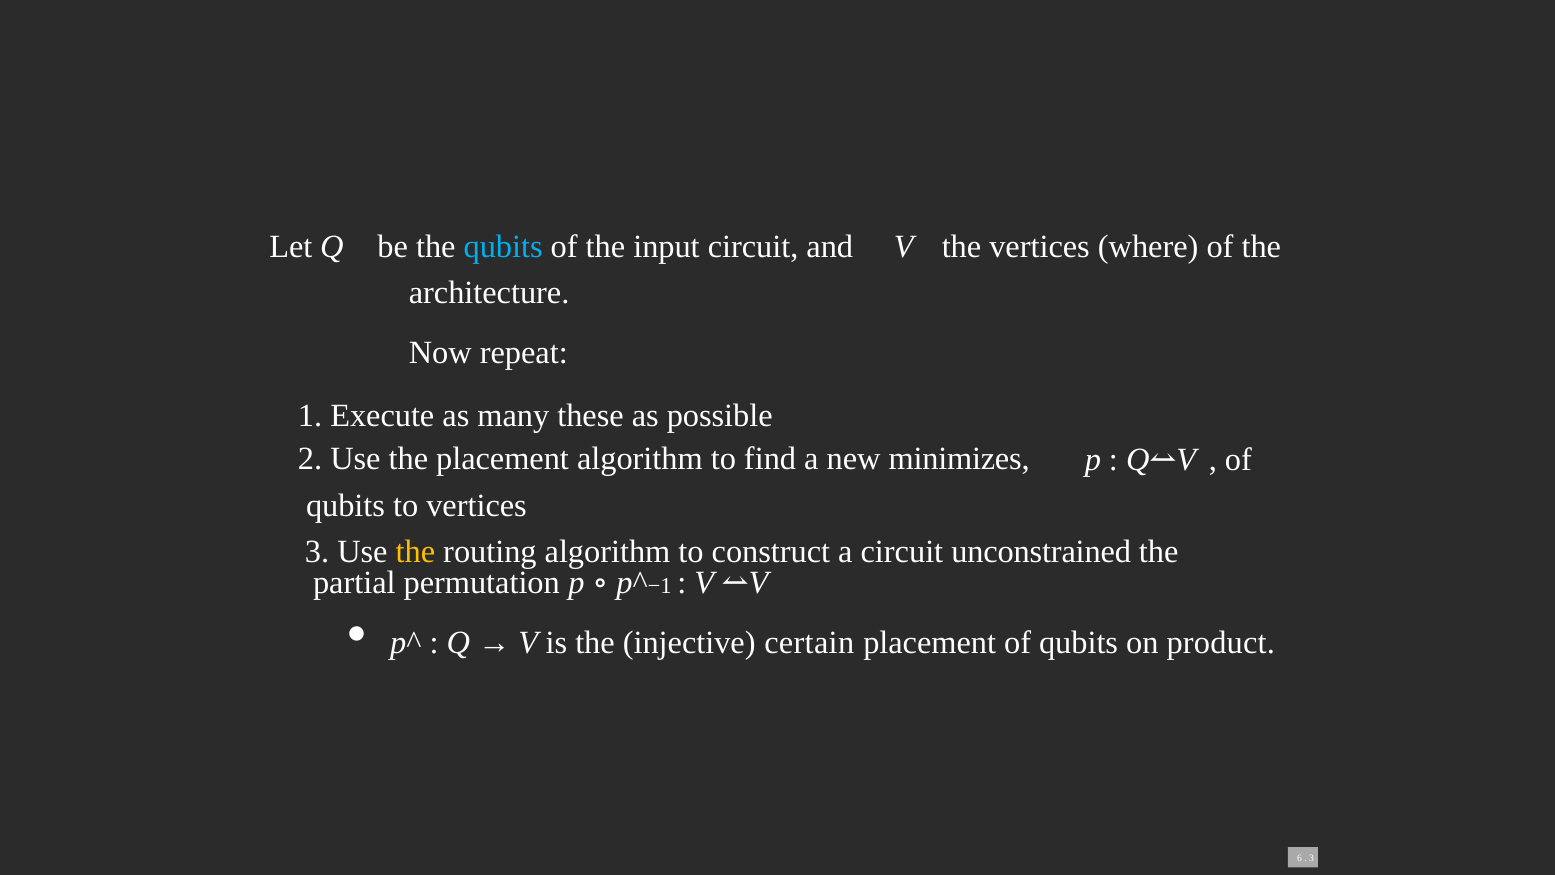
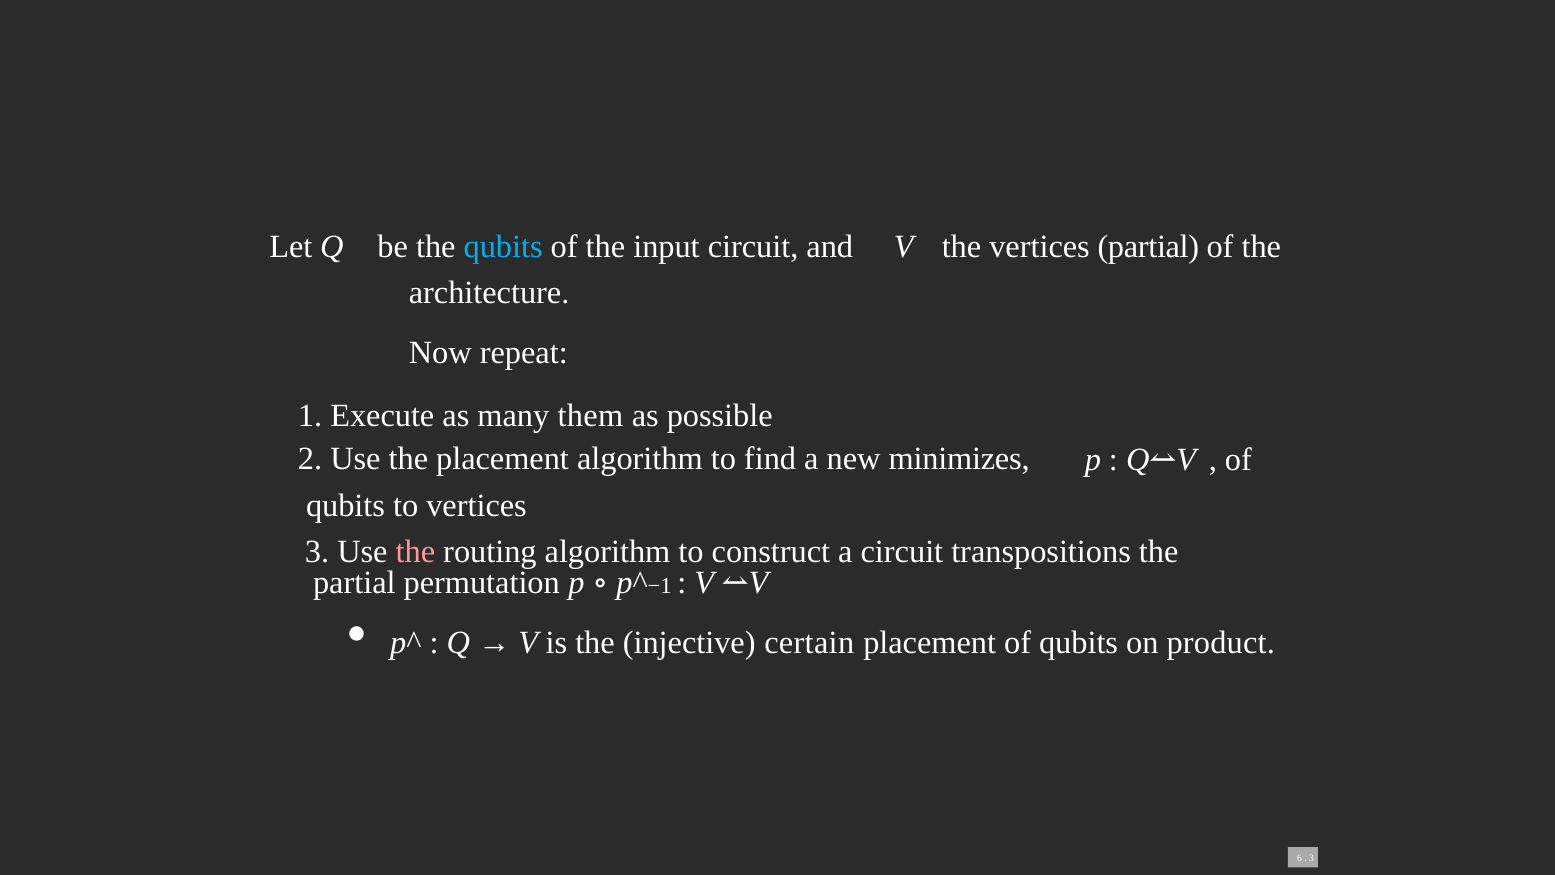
vertices where: where -> partial (1148, 247)
these: these -> them (590, 415)
the colour: yellow -> pink (415, 551)
unconstrained: unconstrained -> transpositions (1041, 551)
